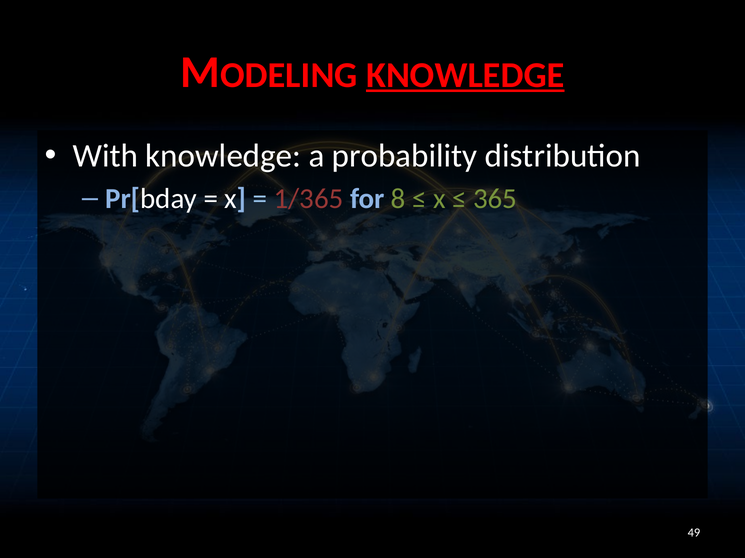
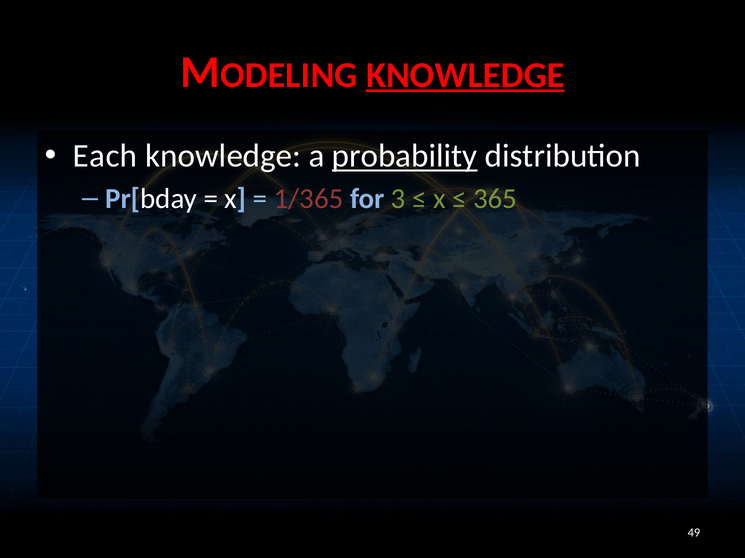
With: With -> Each (105, 156)
probability underline: none -> present (405, 156)
8: 8 -> 3 (398, 199)
